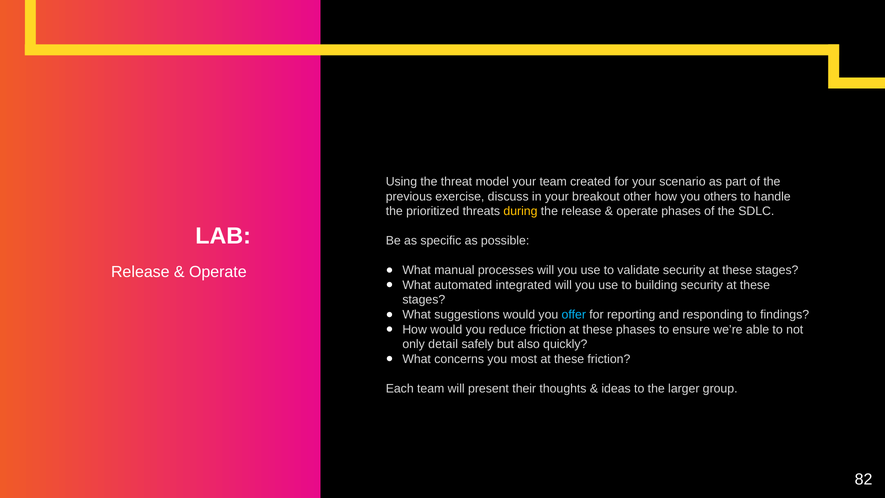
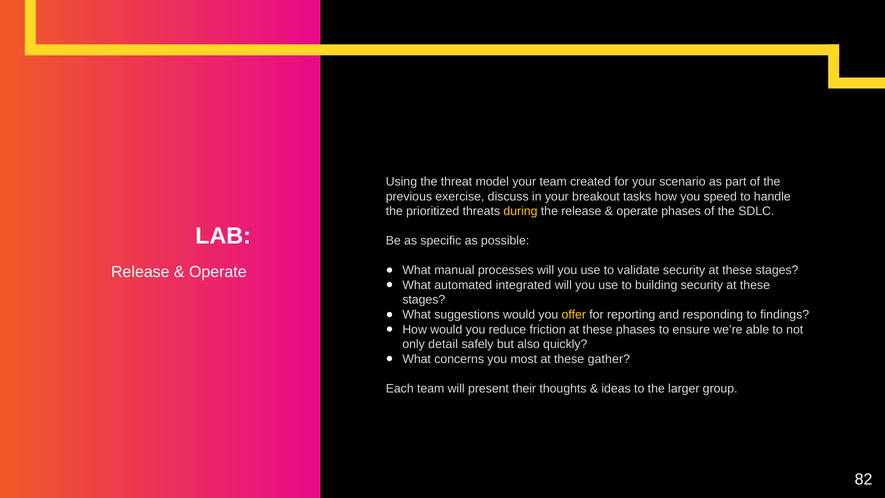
other: other -> tasks (637, 196)
others: others -> speed (720, 196)
offer colour: light blue -> yellow (574, 315)
these friction: friction -> gather (609, 359)
